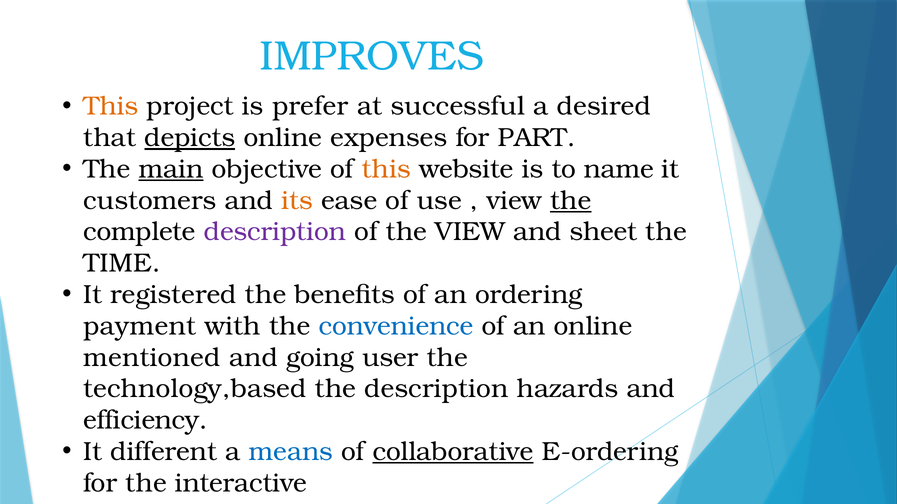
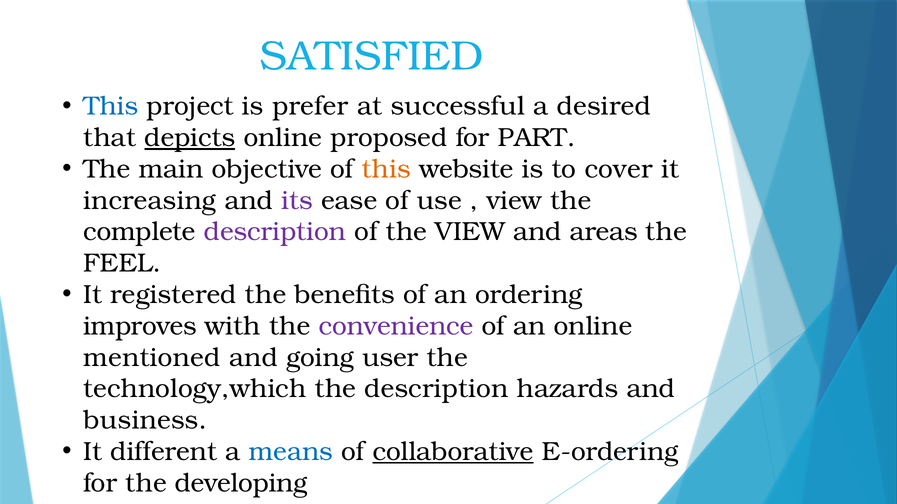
IMPROVES: IMPROVES -> SATISFIED (372, 56)
This colour: orange -> blue (111, 106)
expenses: expenses -> proposed (389, 138)
main underline: present -> none (171, 169)
name: name -> cover (619, 169)
customers: customers -> increasing (150, 201)
its colour: orange -> purple (297, 201)
the underline: present -> none (571, 201)
sheet: sheet -> areas (604, 232)
TIME: TIME -> FEEL (122, 264)
payment: payment -> improves (140, 326)
convenience colour: blue -> purple (396, 326)
technology,based: technology,based -> technology,which (195, 389)
efficiency: efficiency -> business (145, 421)
interactive: interactive -> developing (241, 483)
